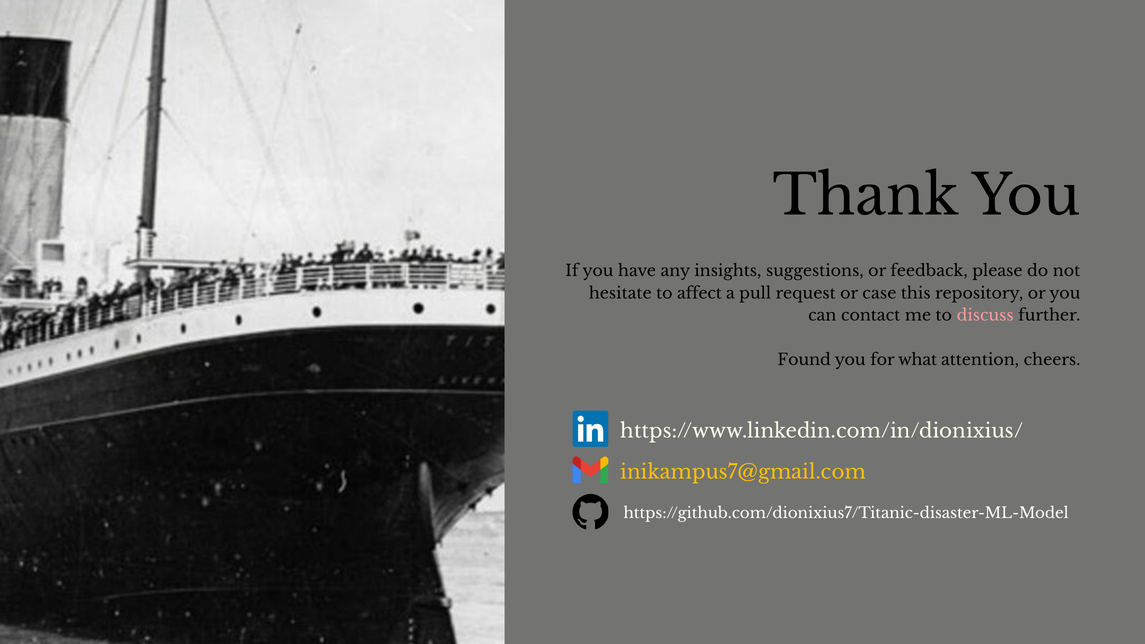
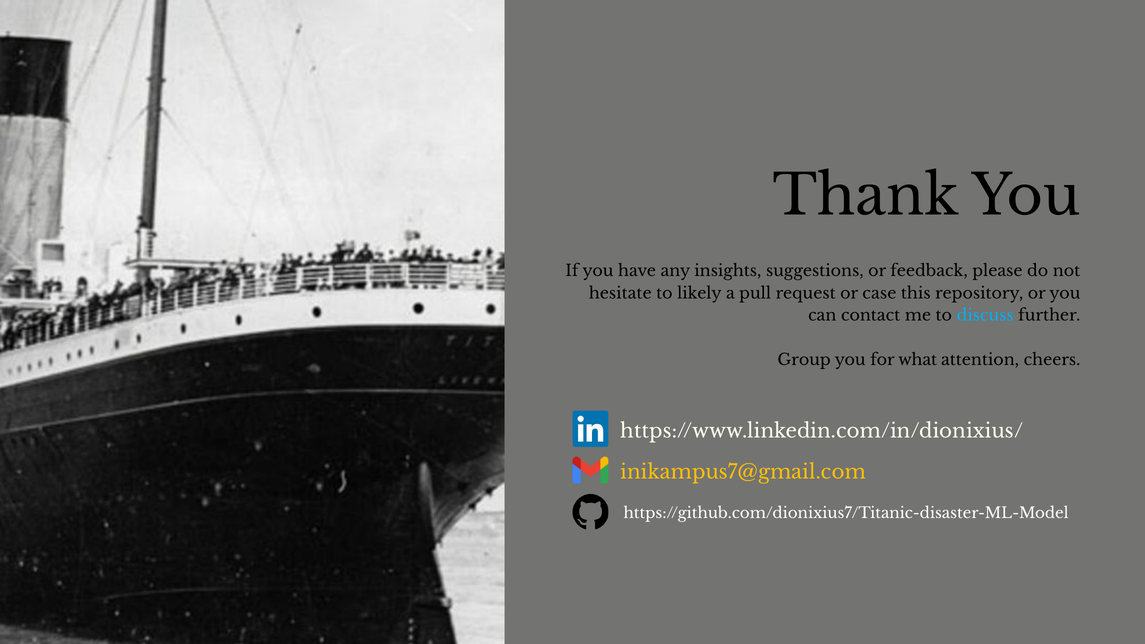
affect: affect -> likely (699, 293)
discuss colour: pink -> light blue (985, 316)
Found: Found -> Group (804, 360)
